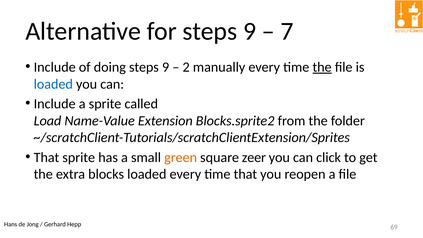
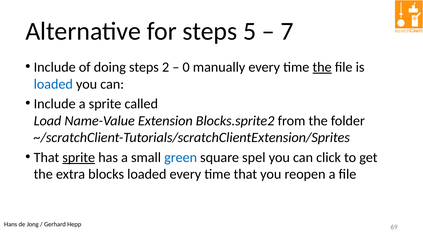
for steps 9: 9 -> 5 (250, 31)
doing steps 9: 9 -> 2 (166, 67)
2: 2 -> 0 (186, 67)
sprite underline: none -> present (79, 157)
green colour: orange -> blue (181, 157)
zeer: zeer -> spel (254, 157)
